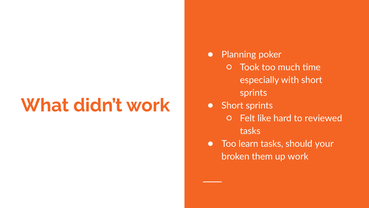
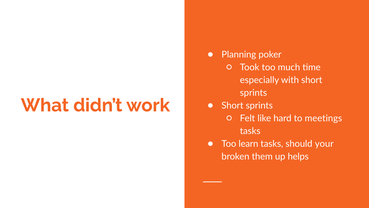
reviewed: reviewed -> meetings (323, 118)
up work: work -> helps (298, 156)
